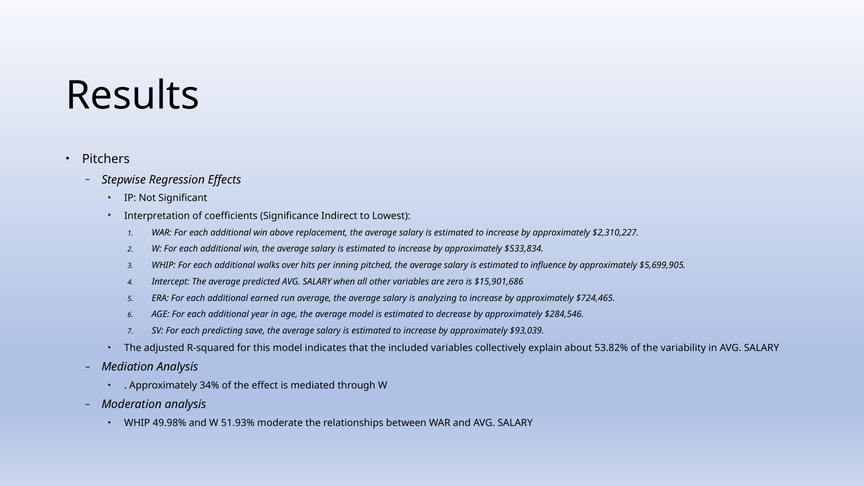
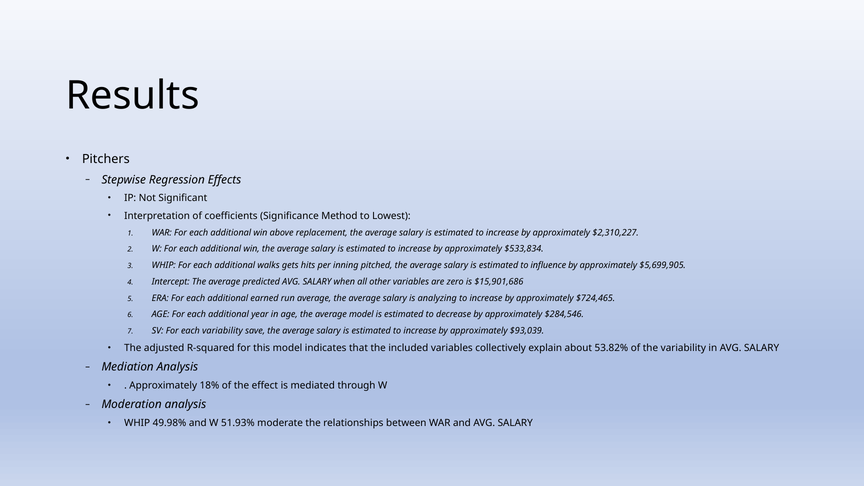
Indirect: Indirect -> Method (339, 216)
over: over -> gets (290, 265)
each predicting: predicting -> variability (222, 331)
34%: 34% -> 18% (209, 385)
